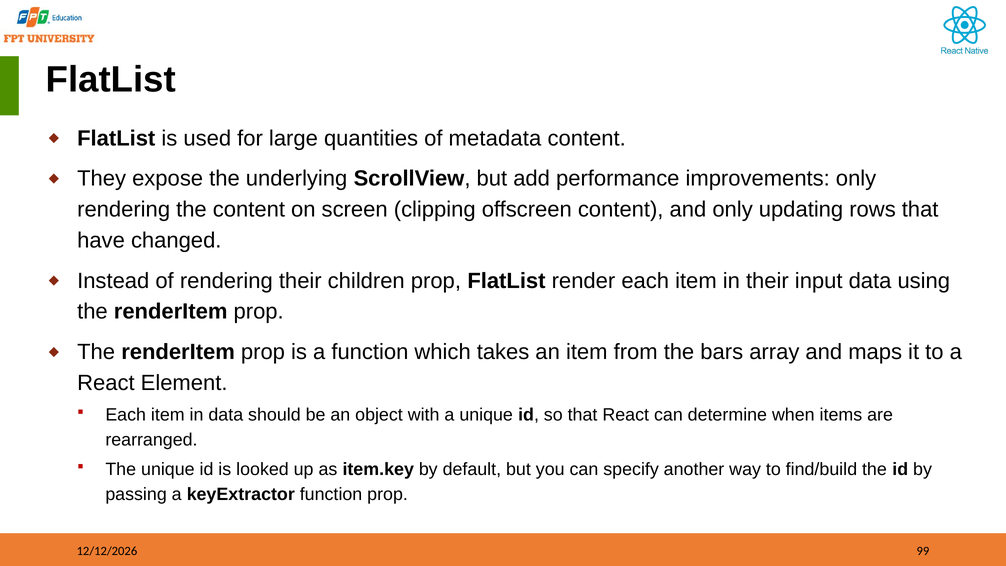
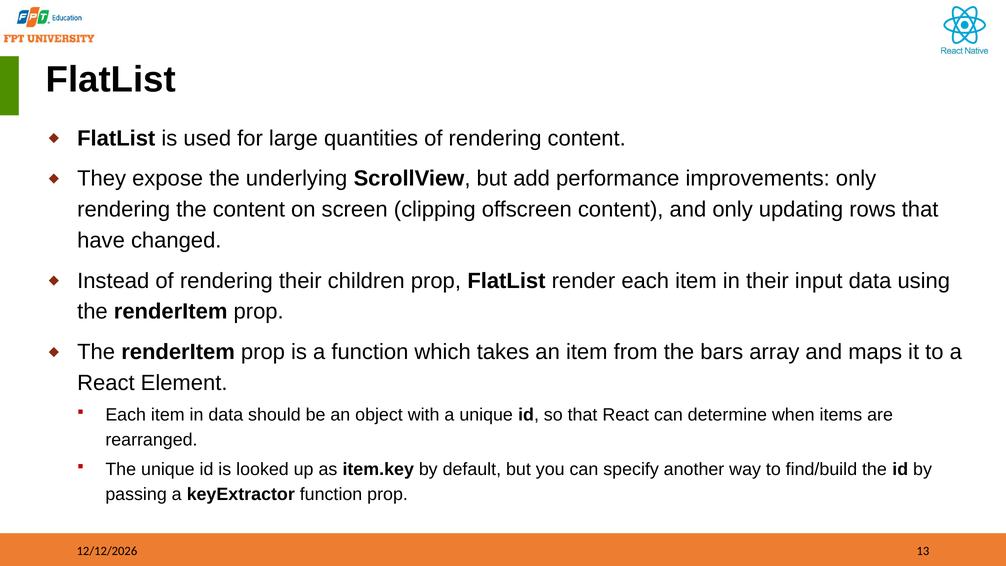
quantities of metadata: metadata -> rendering (495, 138)
99: 99 -> 13 (923, 551)
